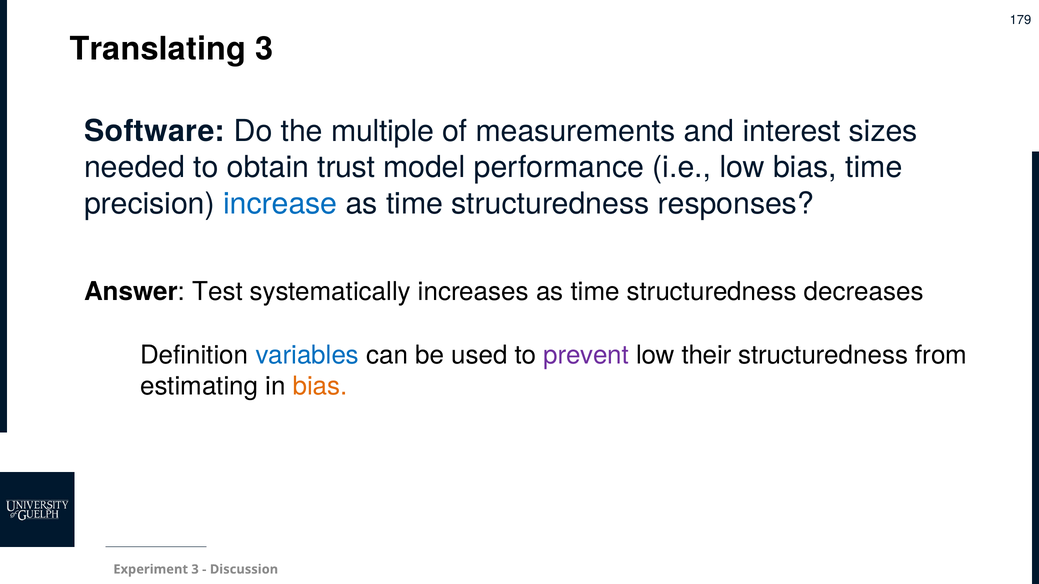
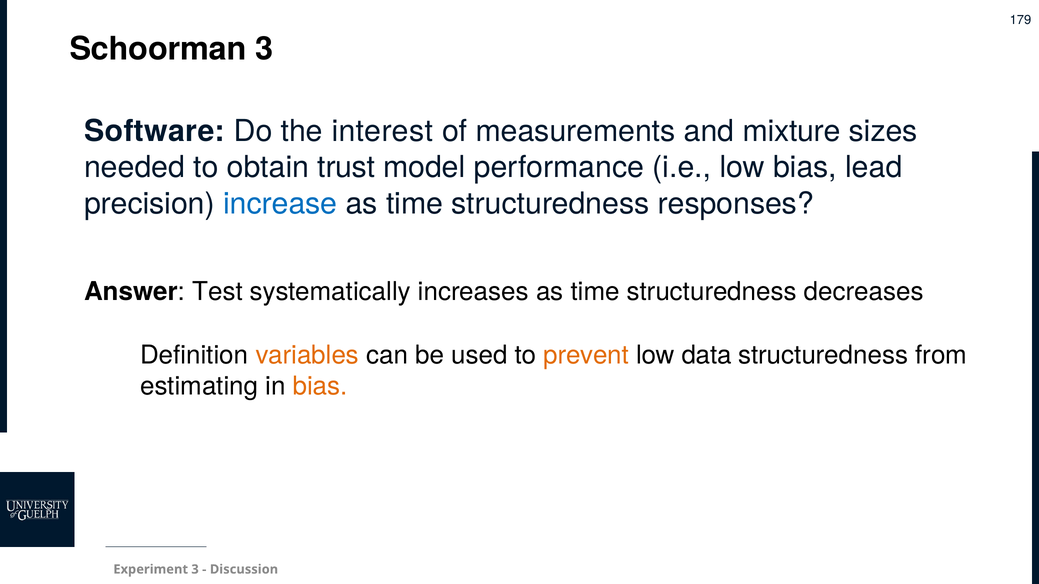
Translating: Translating -> Schoorman (158, 49)
multiple: multiple -> interest (382, 131)
interest: interest -> mixture (792, 131)
bias time: time -> lead (874, 168)
variables colour: blue -> orange (307, 355)
prevent colour: purple -> orange (586, 355)
their: their -> data (707, 355)
